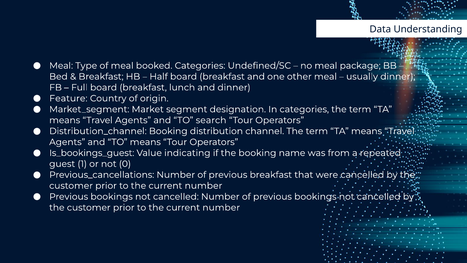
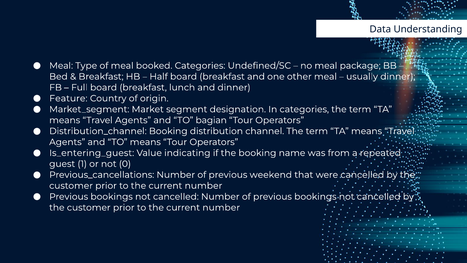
search: search -> bagian (211, 120)
Is_bookings_guest: Is_bookings_guest -> Is_entering_guest (92, 153)
previous breakfast: breakfast -> weekend (271, 175)
